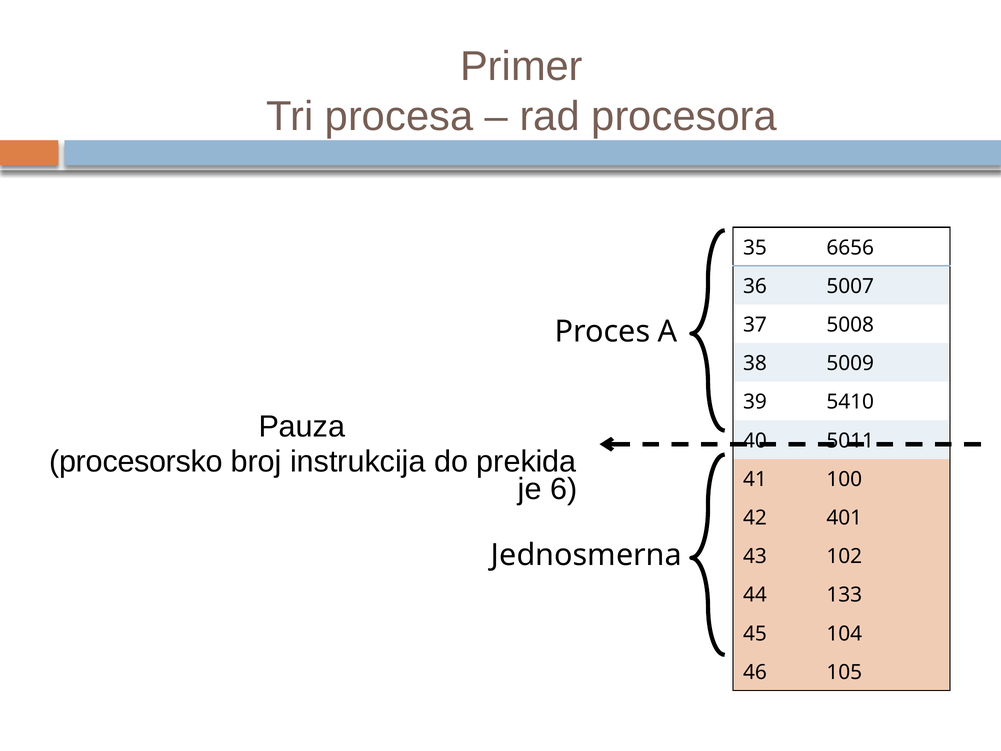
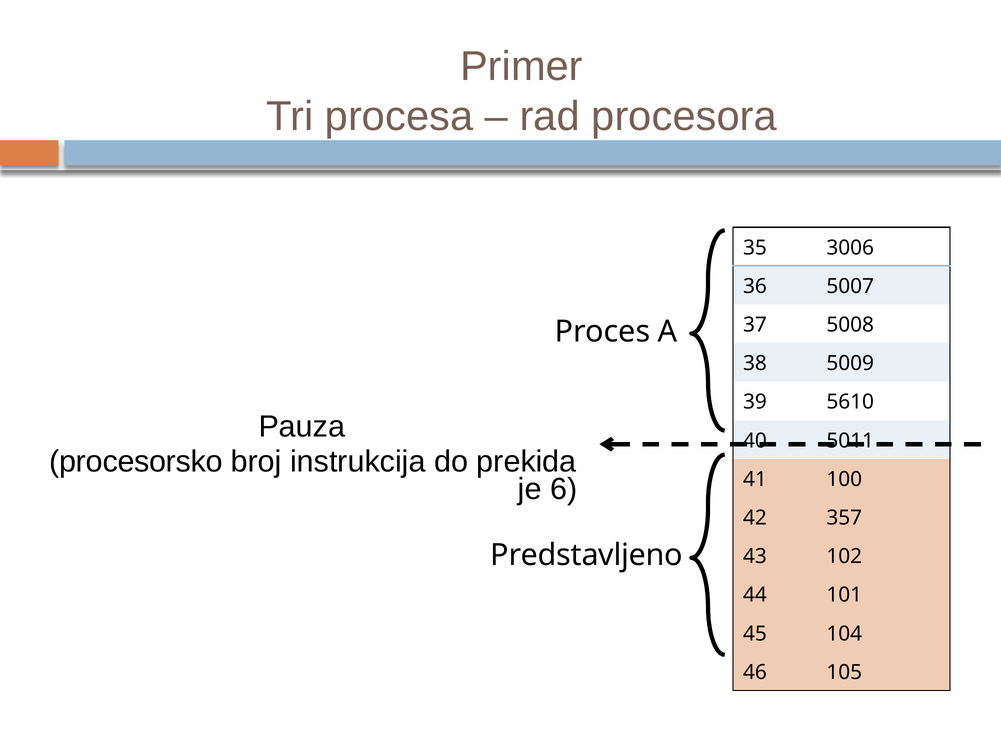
6656: 6656 -> 3006 (850, 248)
5410: 5410 -> 5610 (850, 402)
401: 401 -> 357 (844, 518)
Jednosmerna: Jednosmerna -> Predstavljeno (587, 555)
133: 133 -> 101 (844, 595)
